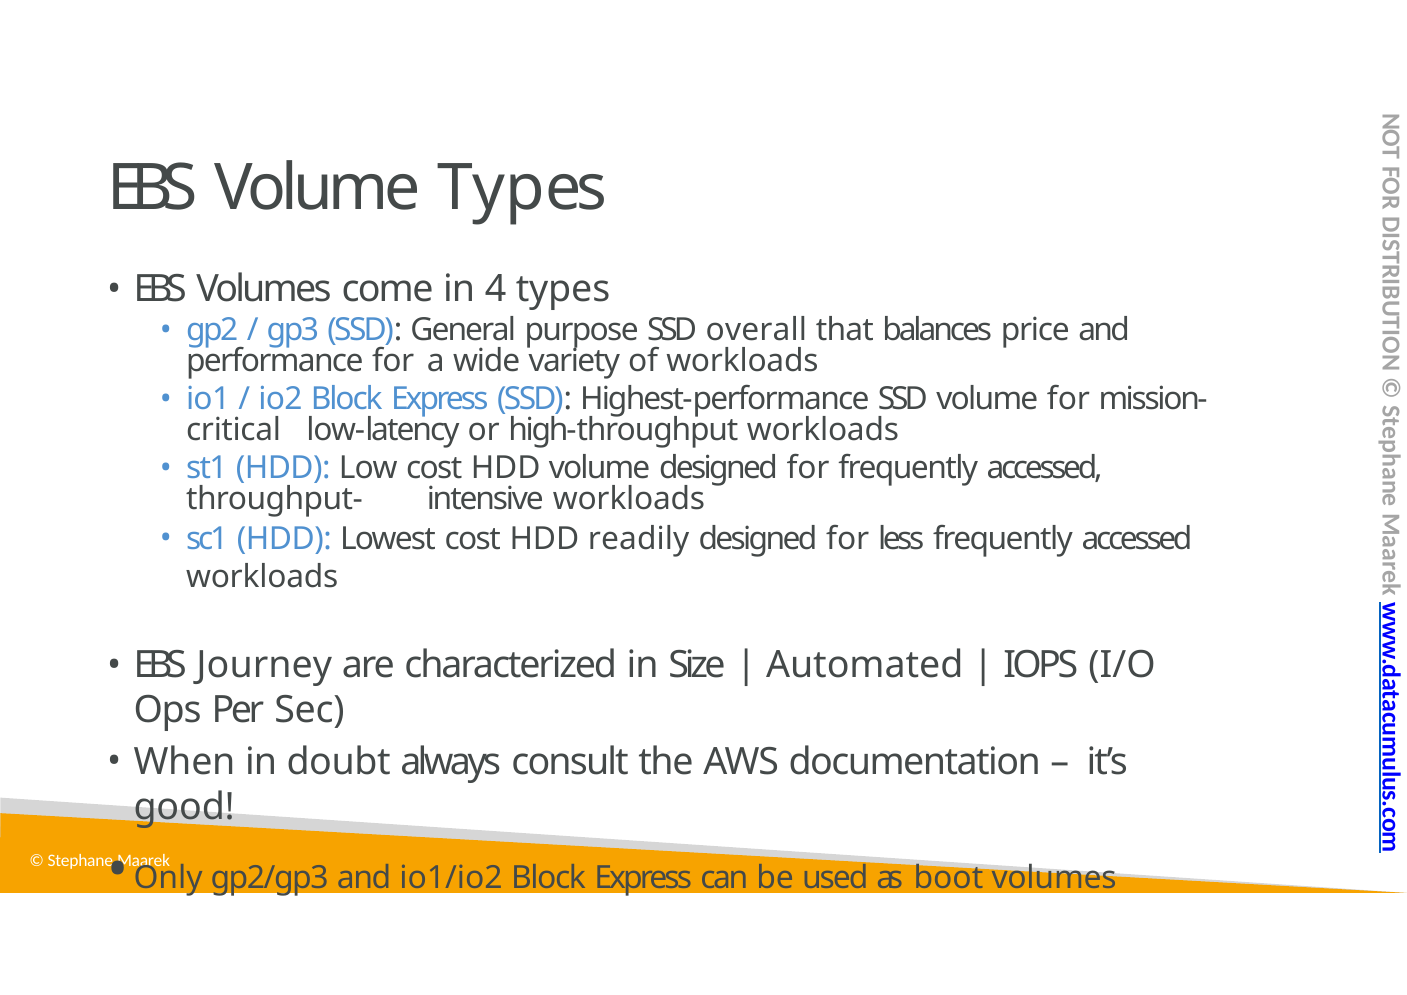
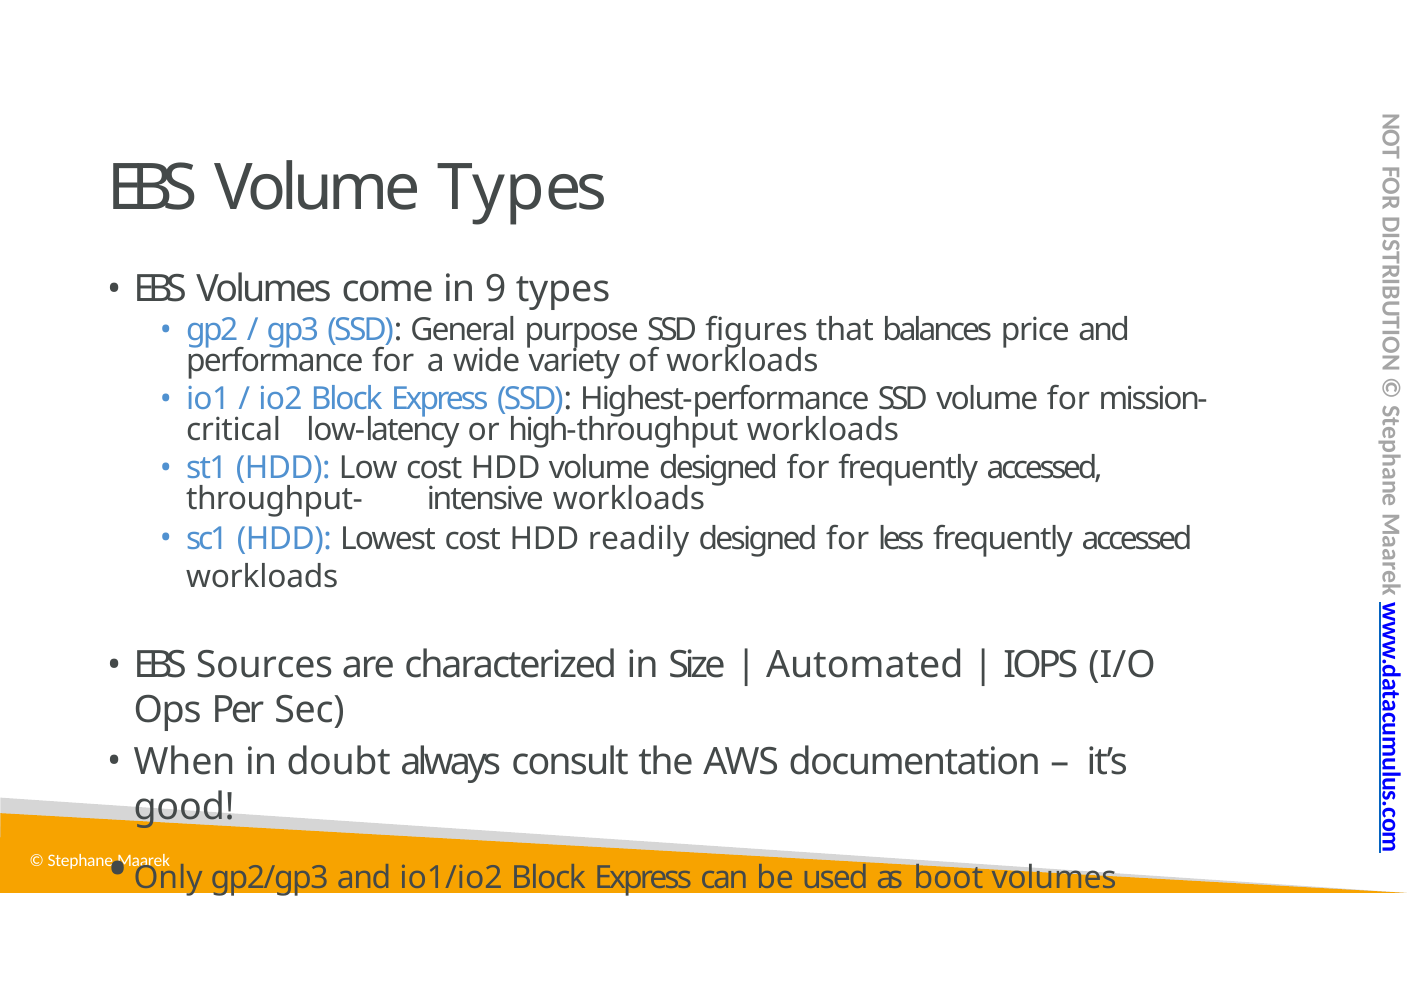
4: 4 -> 9 (496, 289)
overall: overall -> figures (757, 331)
Journey: Journey -> Sources (265, 665)
